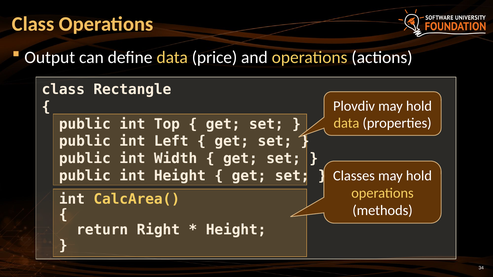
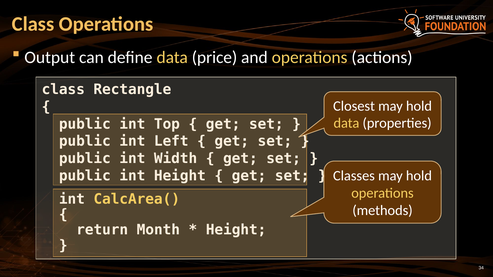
Plovdiv: Plovdiv -> Closest (354, 106)
Right: Right -> Month (158, 230)
